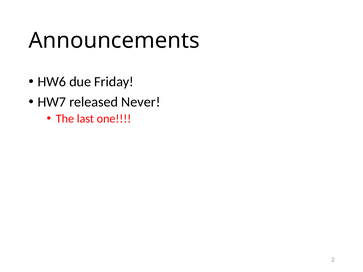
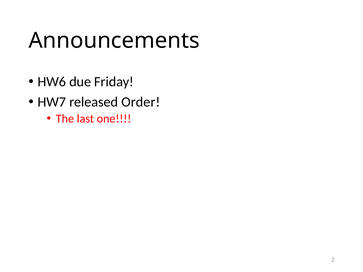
Never: Never -> Order (141, 102)
